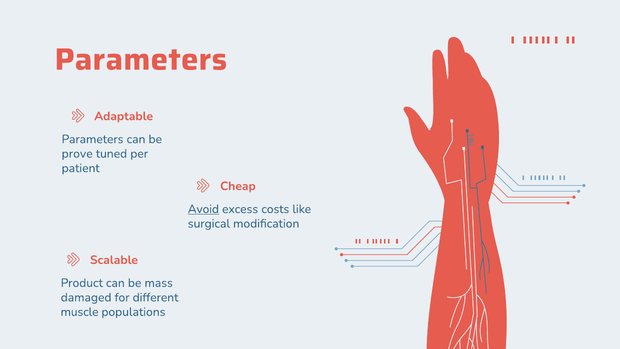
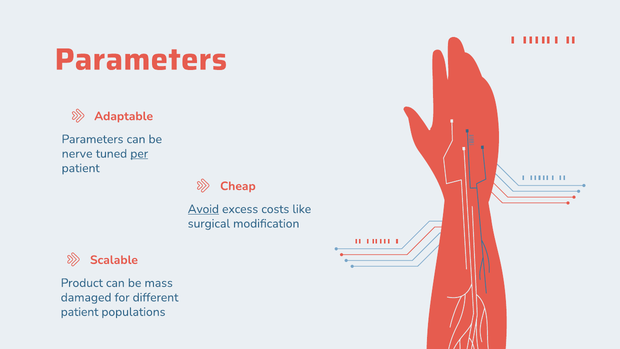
prove: prove -> nerve (77, 154)
per underline: none -> present (139, 154)
muscle: muscle -> patient (80, 312)
